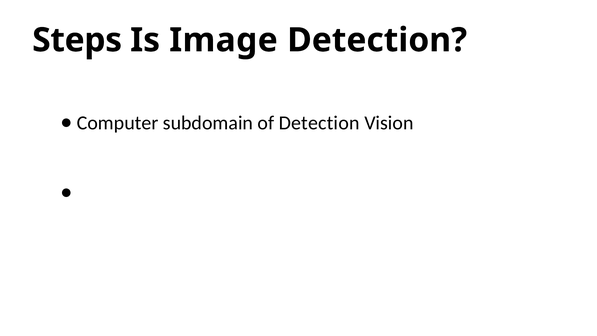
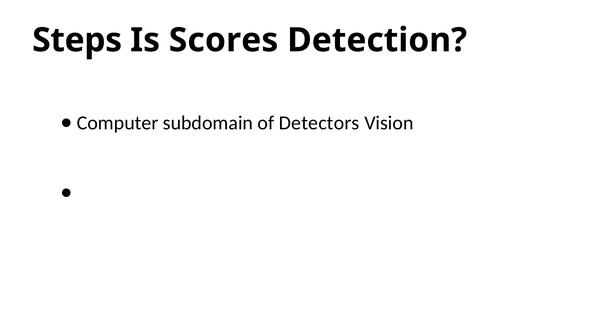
Image: Image -> Scores (224, 40)
of Detection: Detection -> Detectors (319, 123)
